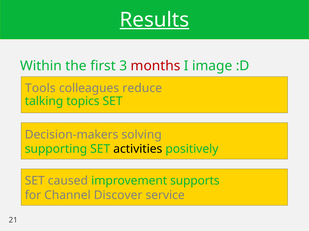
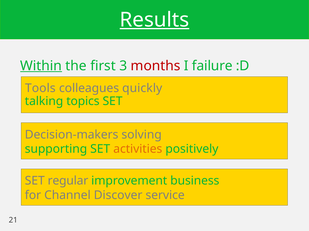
Within underline: none -> present (41, 66)
image: image -> failure (212, 66)
reduce: reduce -> quickly (142, 88)
activities colour: black -> orange (138, 149)
caused: caused -> regular (68, 181)
supports: supports -> business (195, 181)
